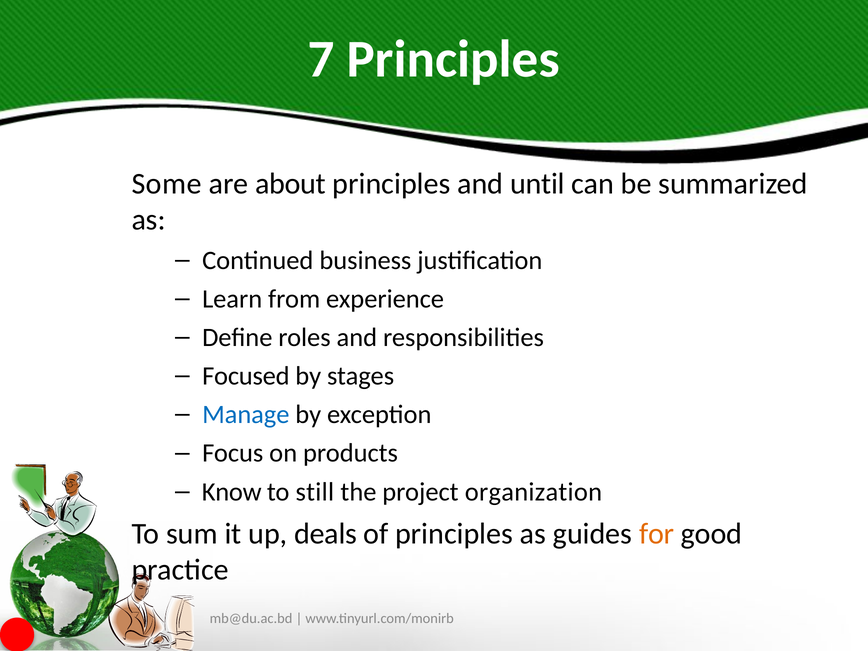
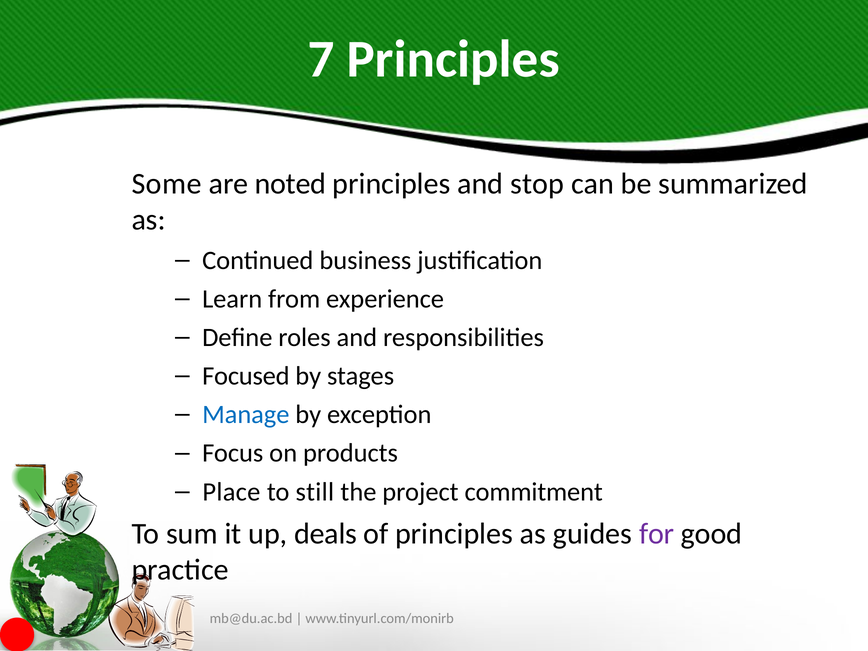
about: about -> noted (291, 184)
until: until -> stop (537, 184)
Know: Know -> Place (231, 492)
organization: organization -> commitment (534, 492)
for colour: orange -> purple (657, 534)
